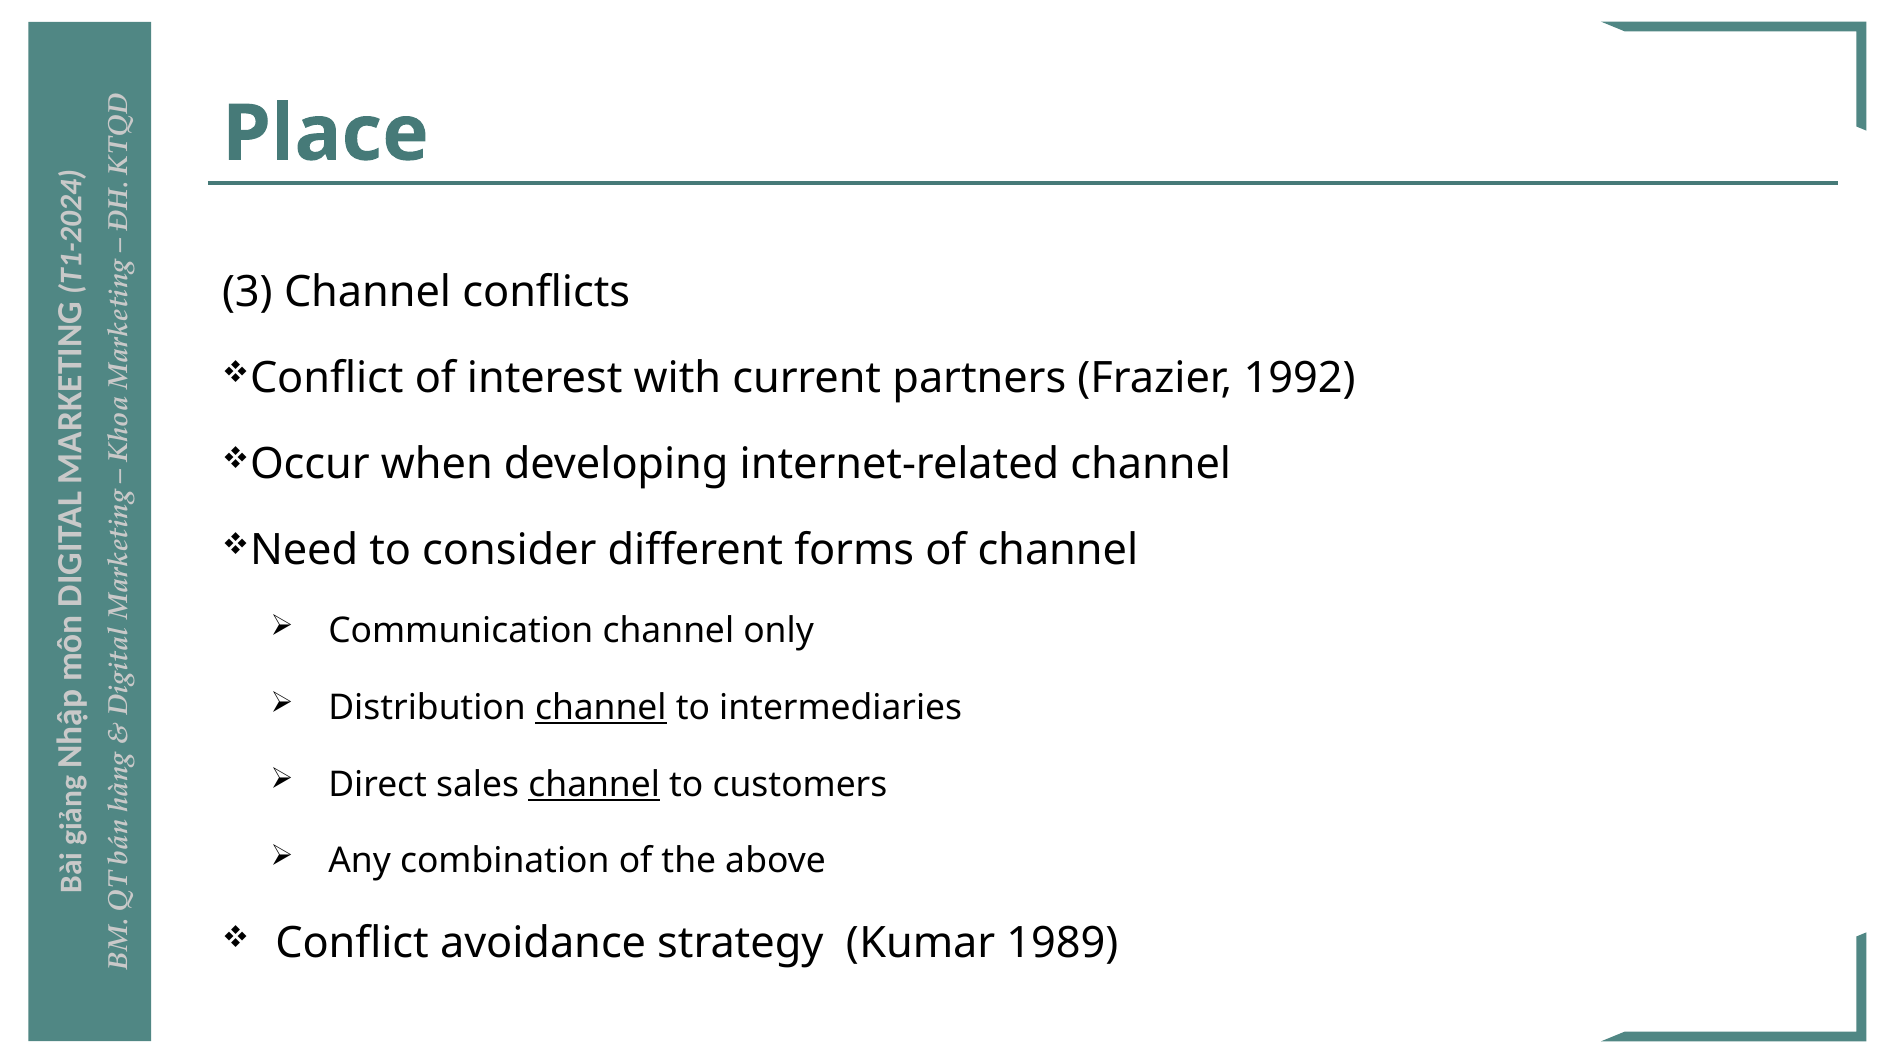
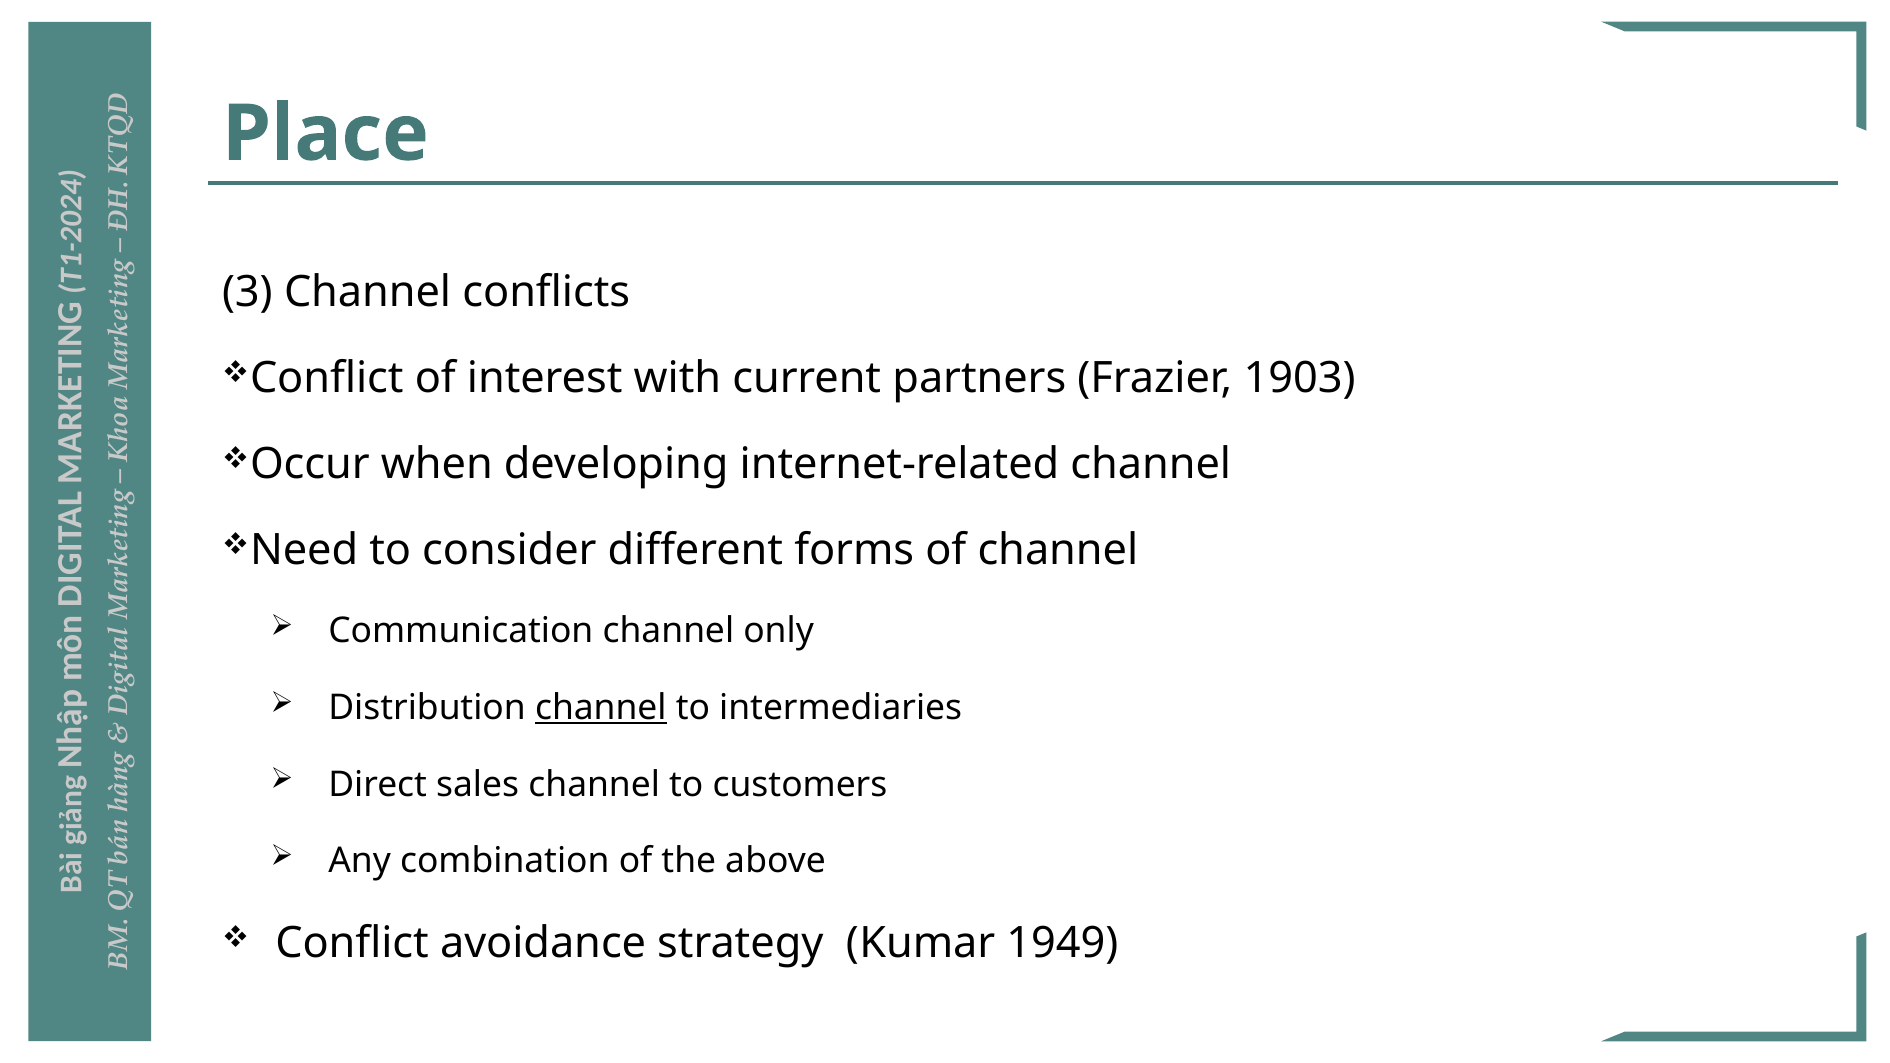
1992: 1992 -> 1903 (1300, 378)
channel underline: present -> none (594, 784)
1989: 1989 -> 1949 (1062, 943)
